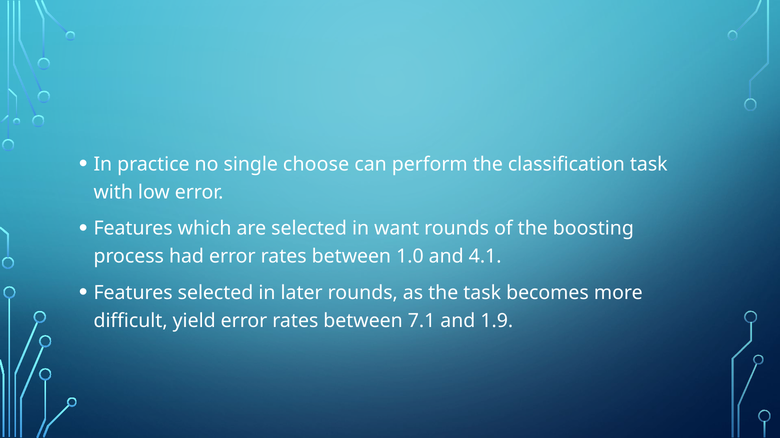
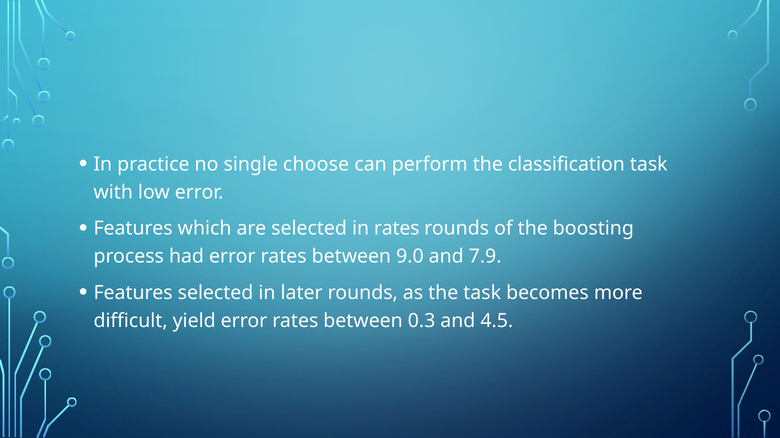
in want: want -> rates (397, 229)
1.0: 1.0 -> 9.0 (410, 257)
4.1: 4.1 -> 7.9 (485, 257)
7.1: 7.1 -> 0.3 (422, 321)
1.9: 1.9 -> 4.5 (497, 321)
